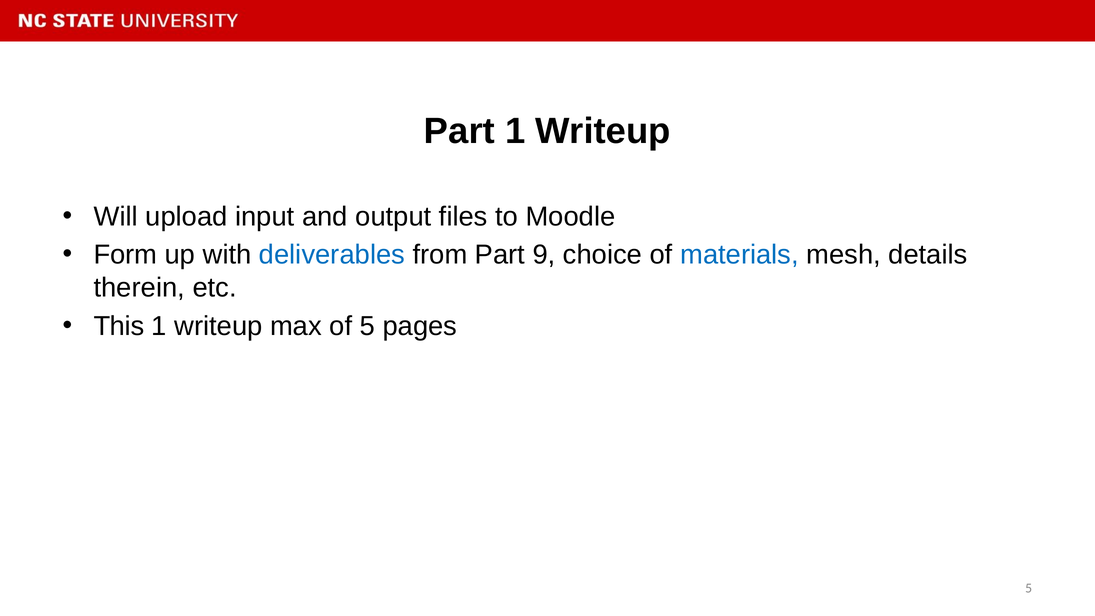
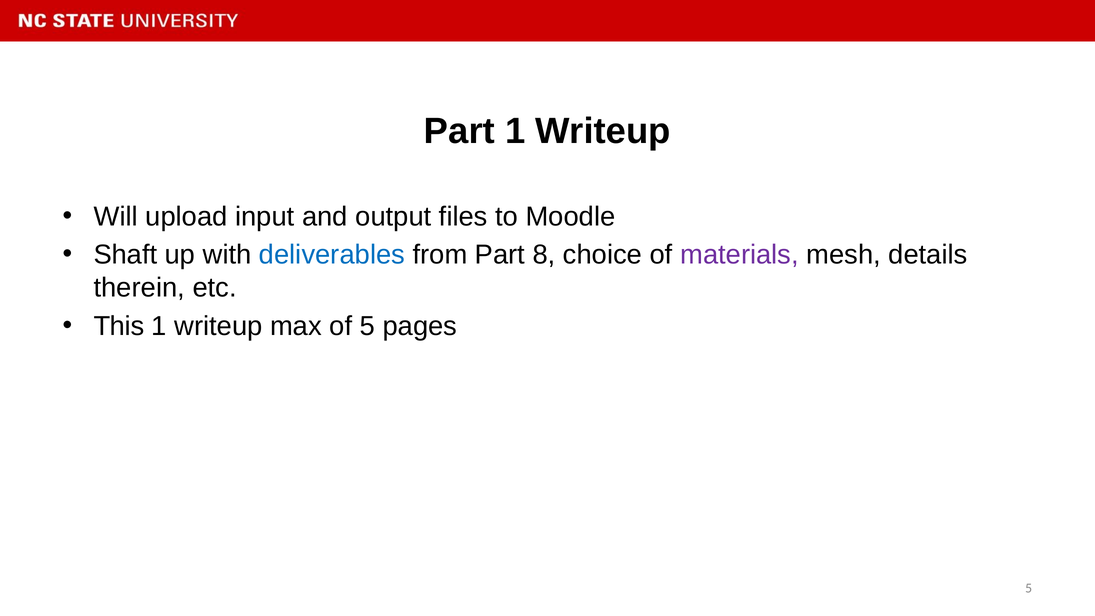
Form: Form -> Shaft (125, 255)
9: 9 -> 8 (544, 255)
materials colour: blue -> purple (739, 255)
